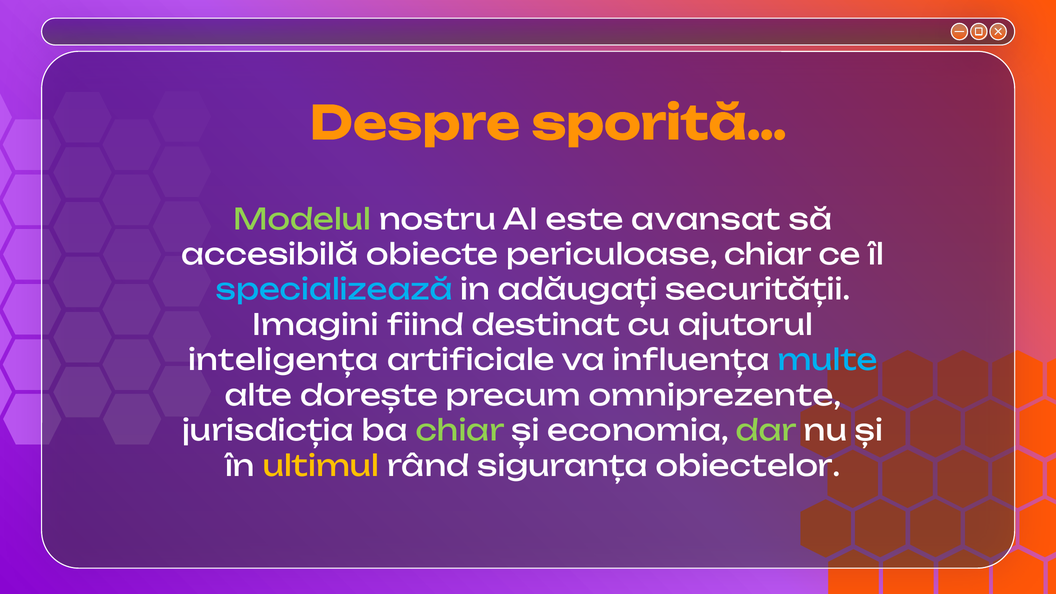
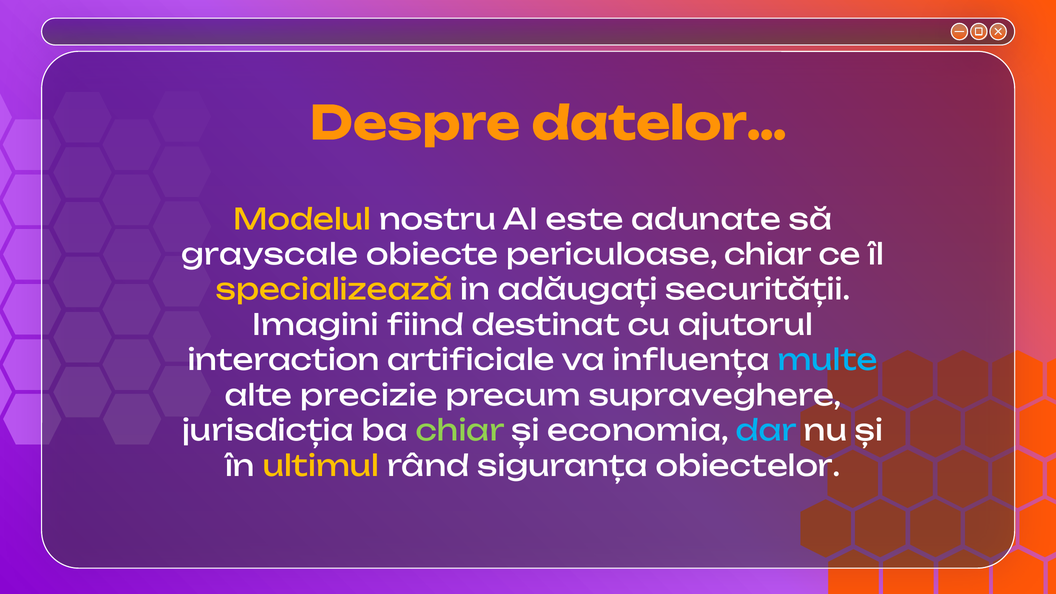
sporită…: sporită… -> datelor… (659, 124)
Modelul colour: light green -> yellow (302, 220)
avansat: avansat -> adunate (706, 220)
accesibilă: accesibilă -> grayscale (270, 255)
specializează colour: light blue -> yellow (334, 290)
inteligența: inteligența -> interaction (284, 361)
dorește: dorește -> precizie (369, 396)
omniprezente: omniprezente -> supraveghere (715, 396)
dar colour: light green -> light blue (766, 431)
